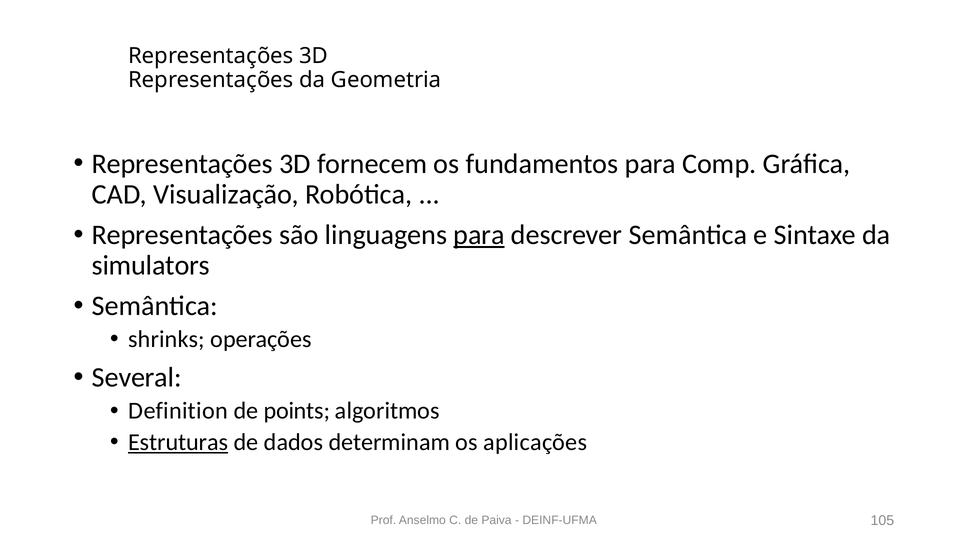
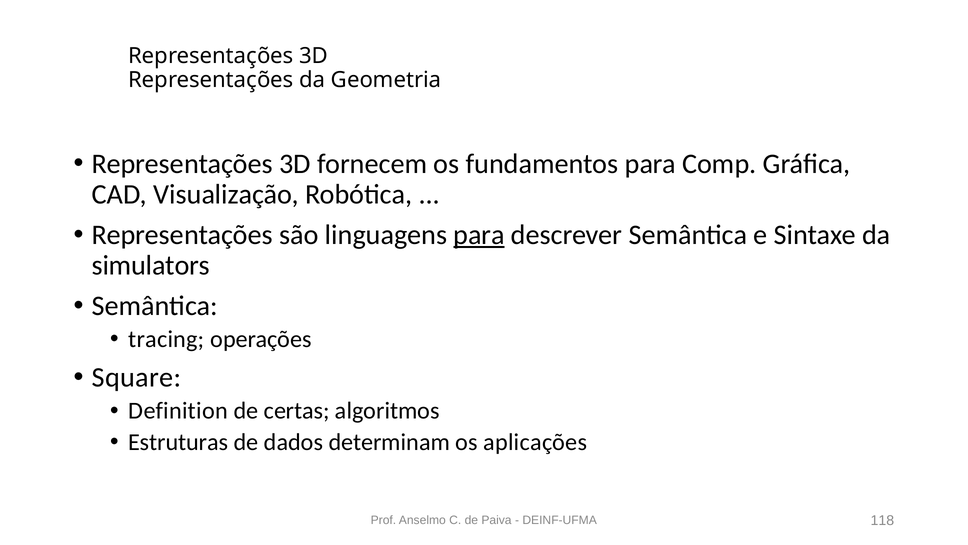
shrinks: shrinks -> tracing (166, 339)
Several: Several -> Square (137, 377)
points: points -> certas (297, 411)
Estruturas underline: present -> none (178, 442)
105: 105 -> 118 (882, 520)
